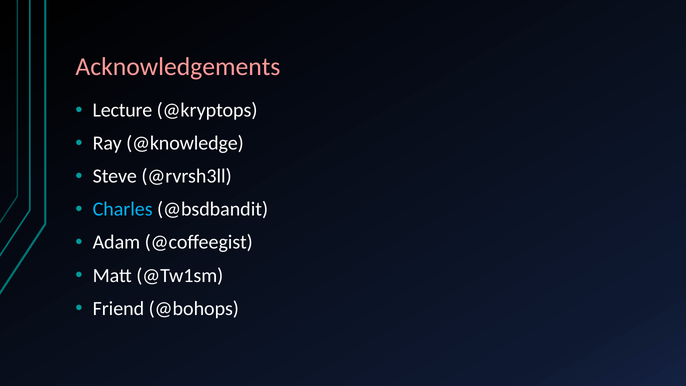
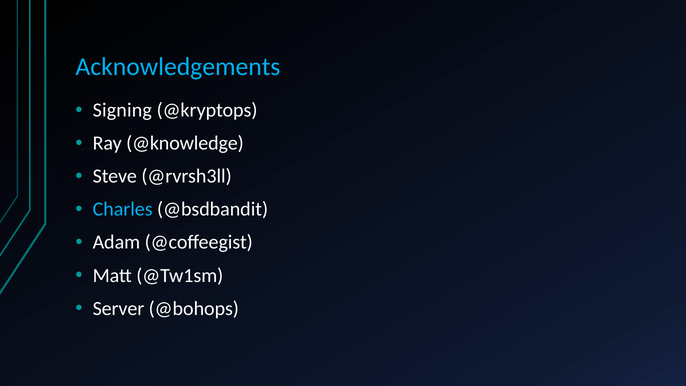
Acknowledgements colour: pink -> light blue (178, 67)
Lecture: Lecture -> Signing (122, 110)
Friend: Friend -> Server (118, 308)
